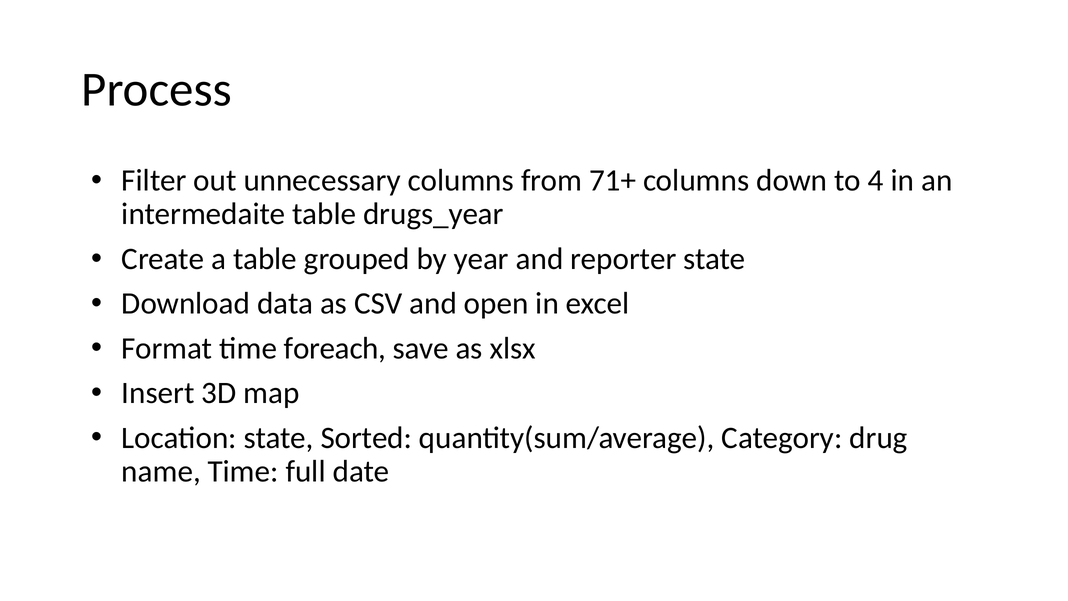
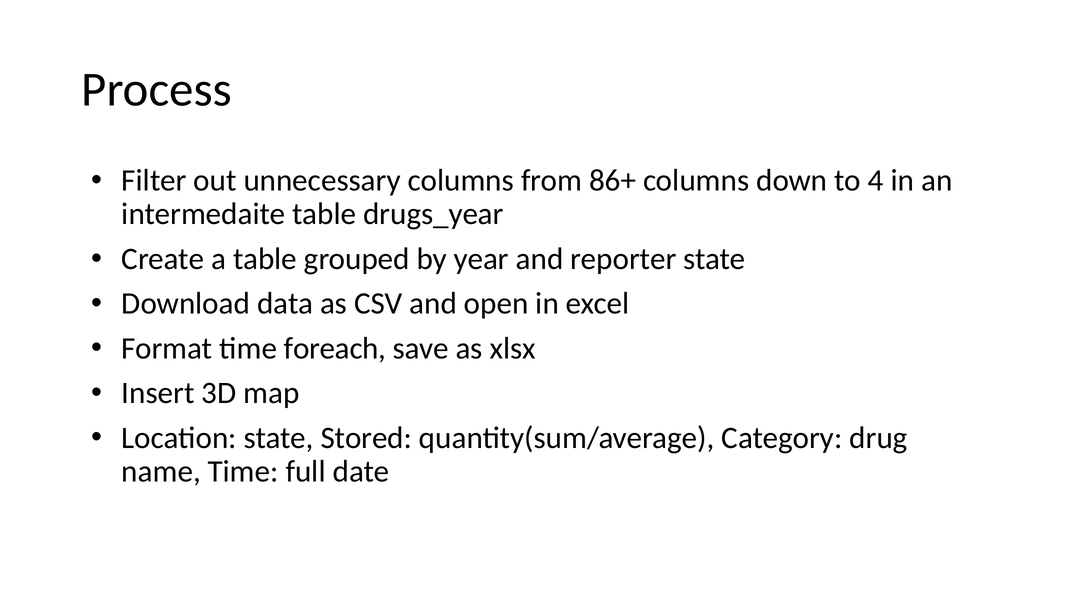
71+: 71+ -> 86+ (613, 181)
Sorted: Sorted -> Stored (366, 438)
